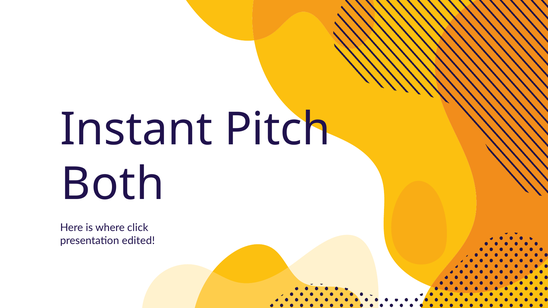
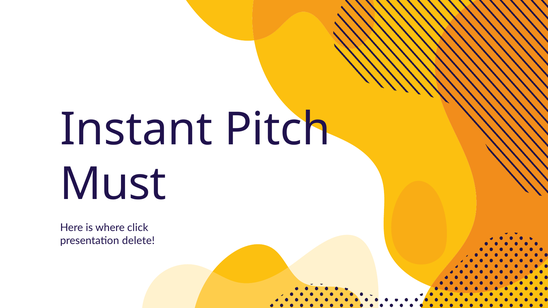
Both: Both -> Must (113, 184)
edited: edited -> delete (138, 241)
